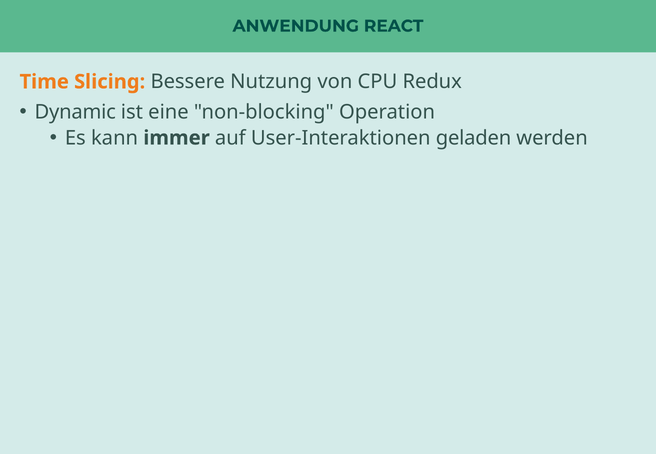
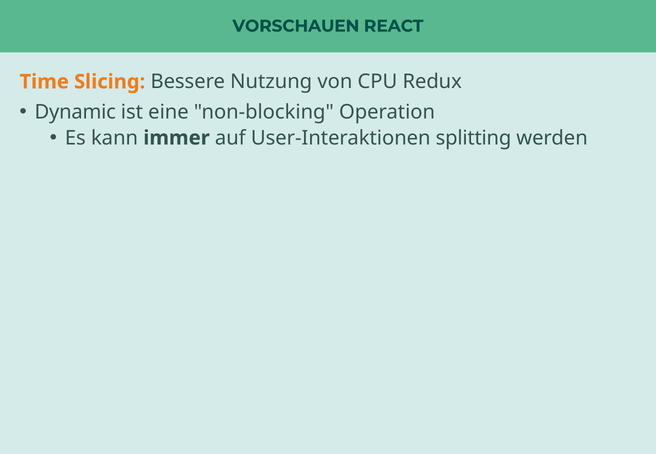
ANWENDUNG: ANWENDUNG -> VORSCHAUEN (296, 26)
geladen: geladen -> splitting (474, 138)
